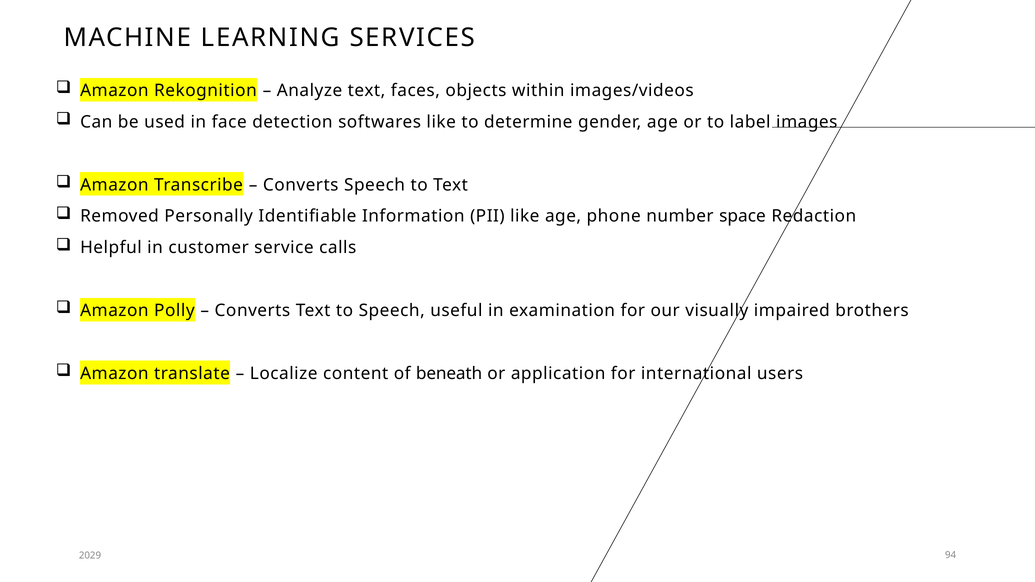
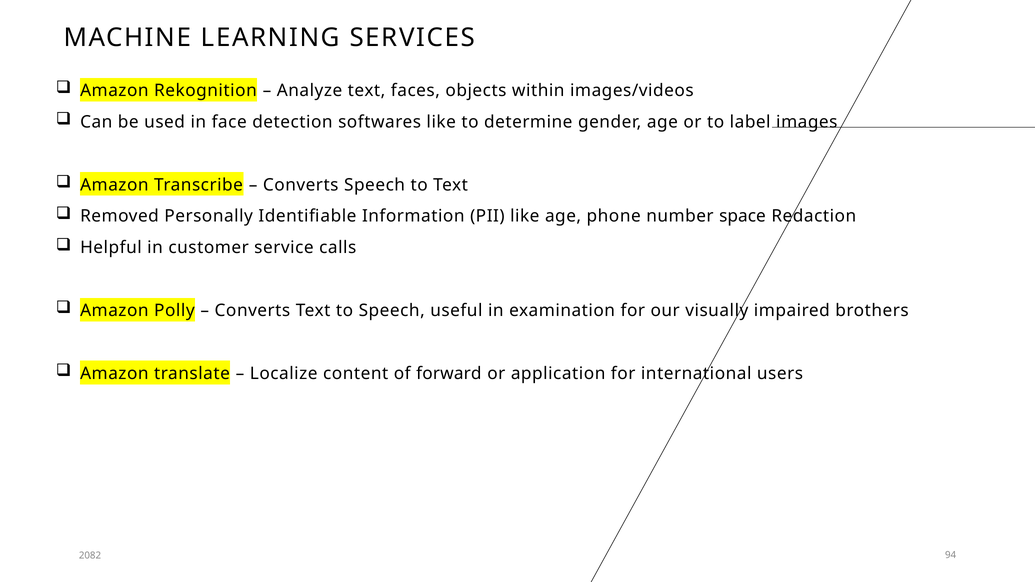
beneath: beneath -> forward (449, 374)
2029: 2029 -> 2082 (90, 556)
